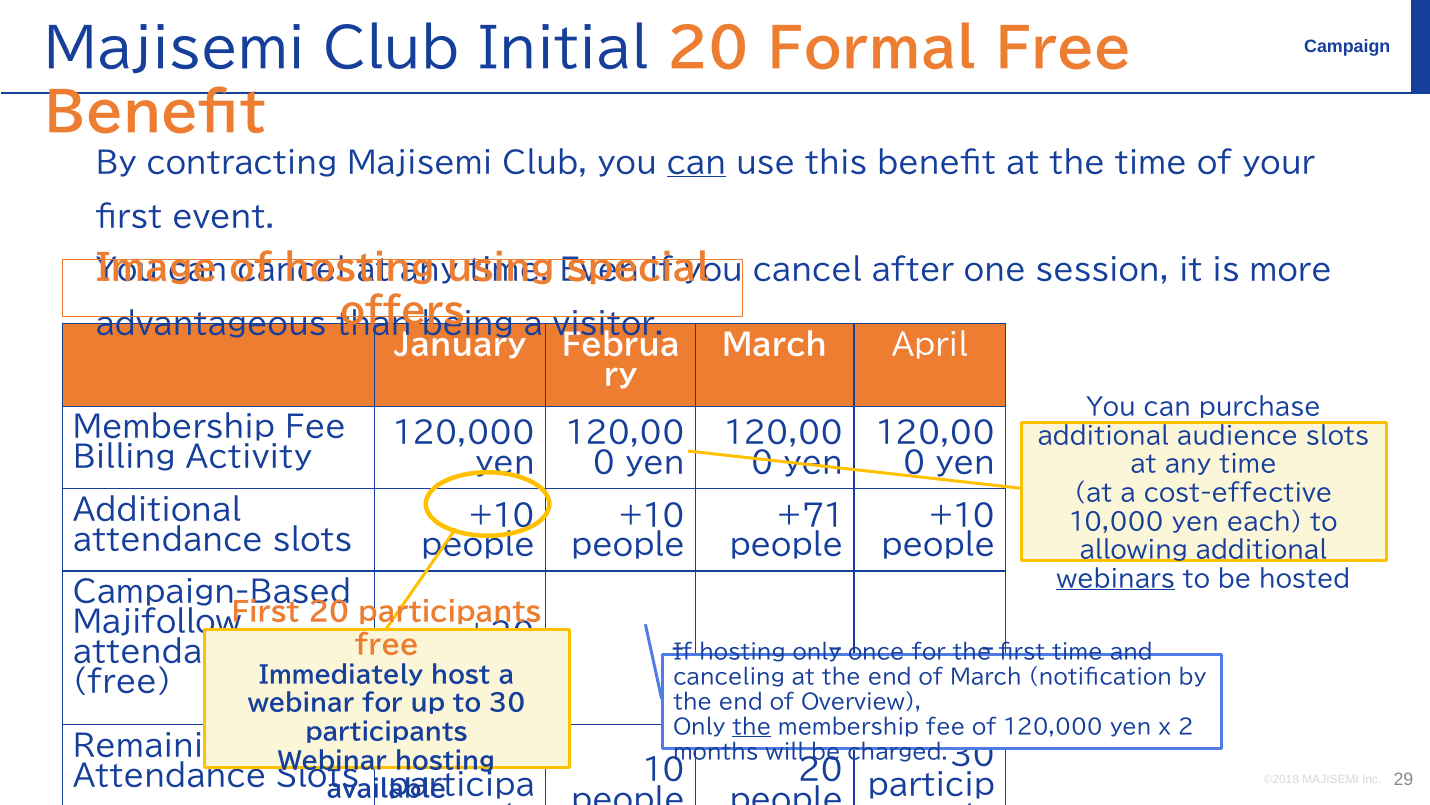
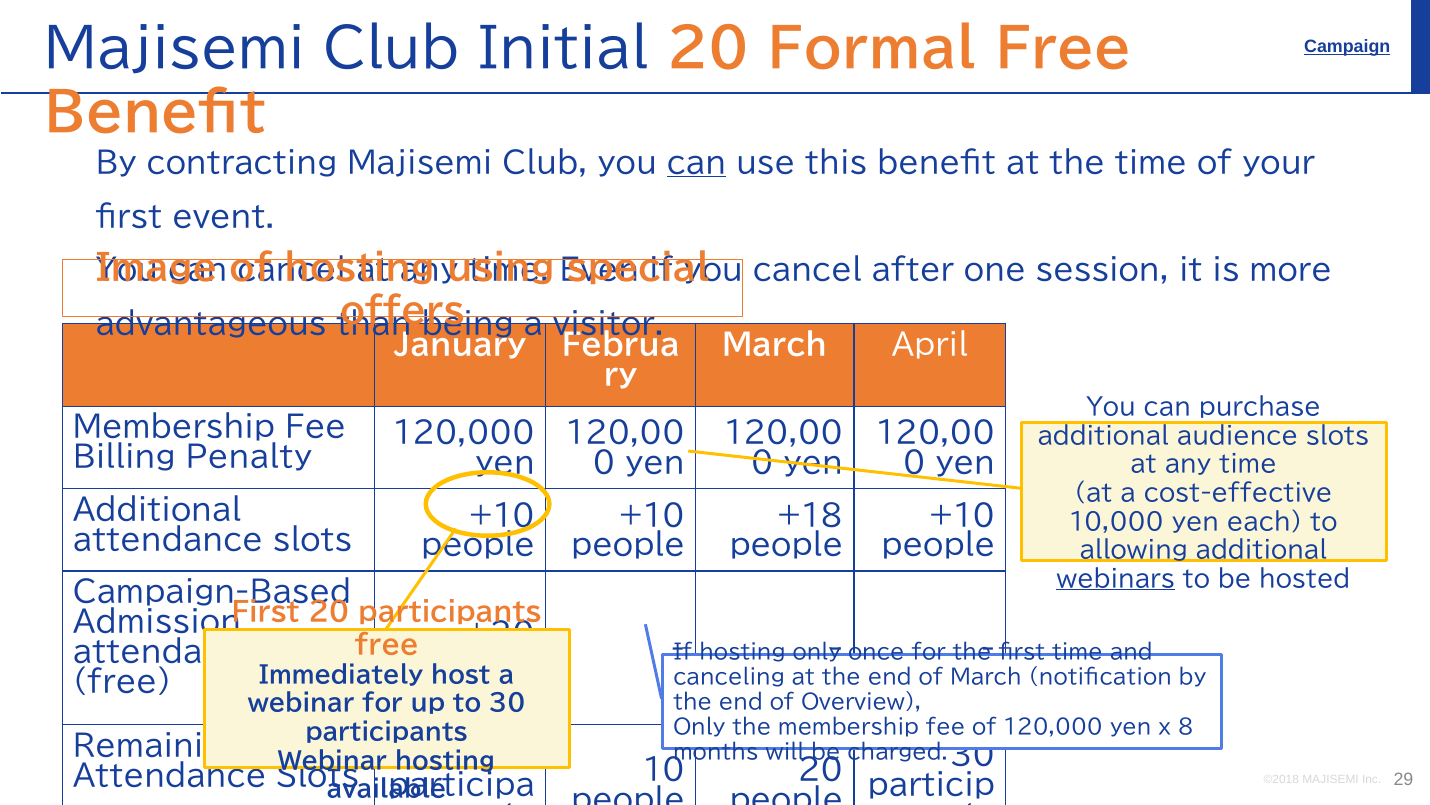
Campaign underline: none -> present (1347, 47)
Activity: Activity -> Penalty (249, 457)
+71: +71 -> +18 (810, 516)
Majifollow: Majifollow -> Admission (157, 622)
the underline: present -> none (752, 727)
2: 2 -> 8 (1186, 727)
